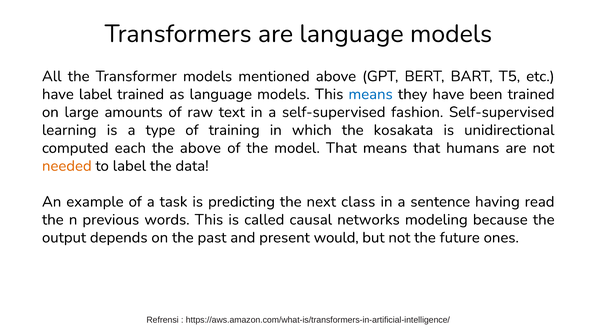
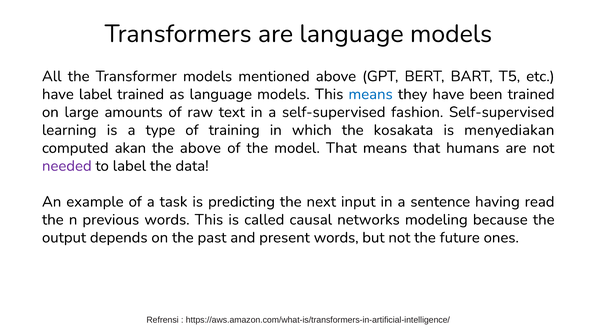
unidirectional: unidirectional -> menyediakan (509, 130)
each: each -> akan (130, 148)
needed colour: orange -> purple (67, 166)
class: class -> input (358, 202)
present would: would -> words (336, 237)
